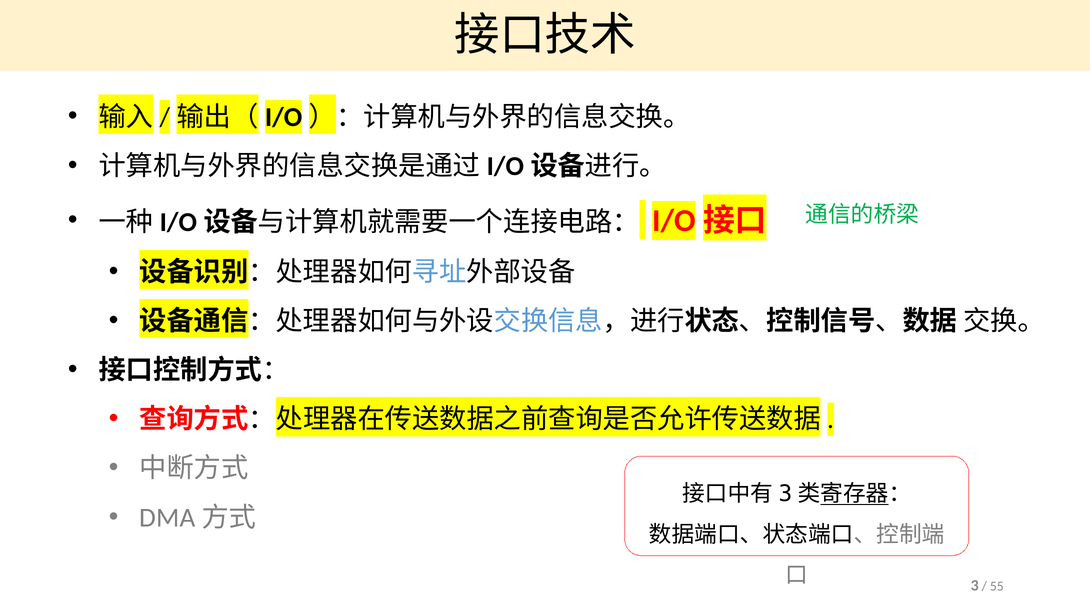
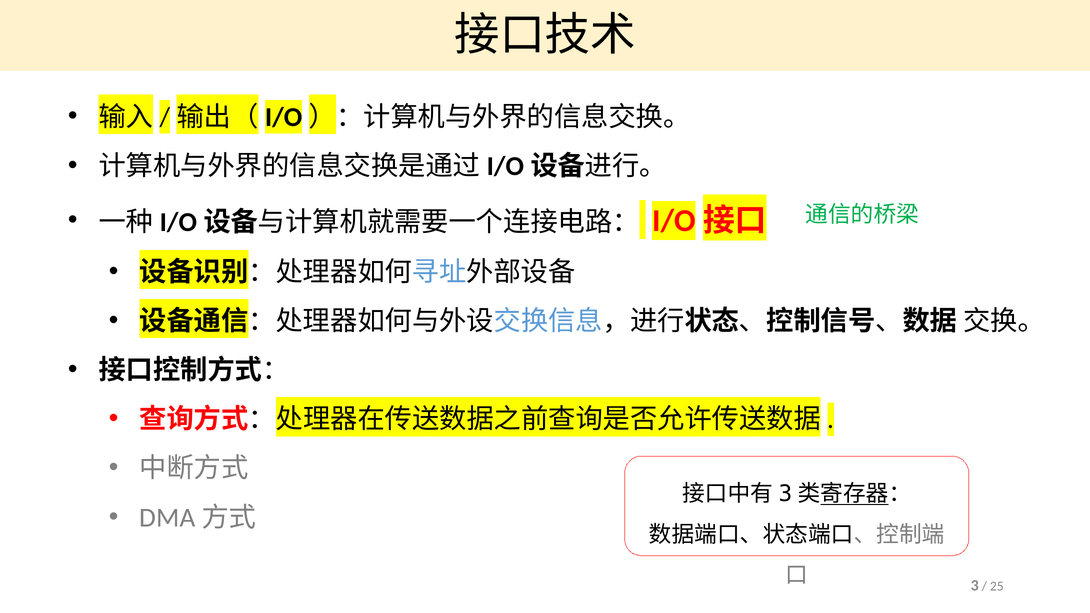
55: 55 -> 25 (997, 586)
